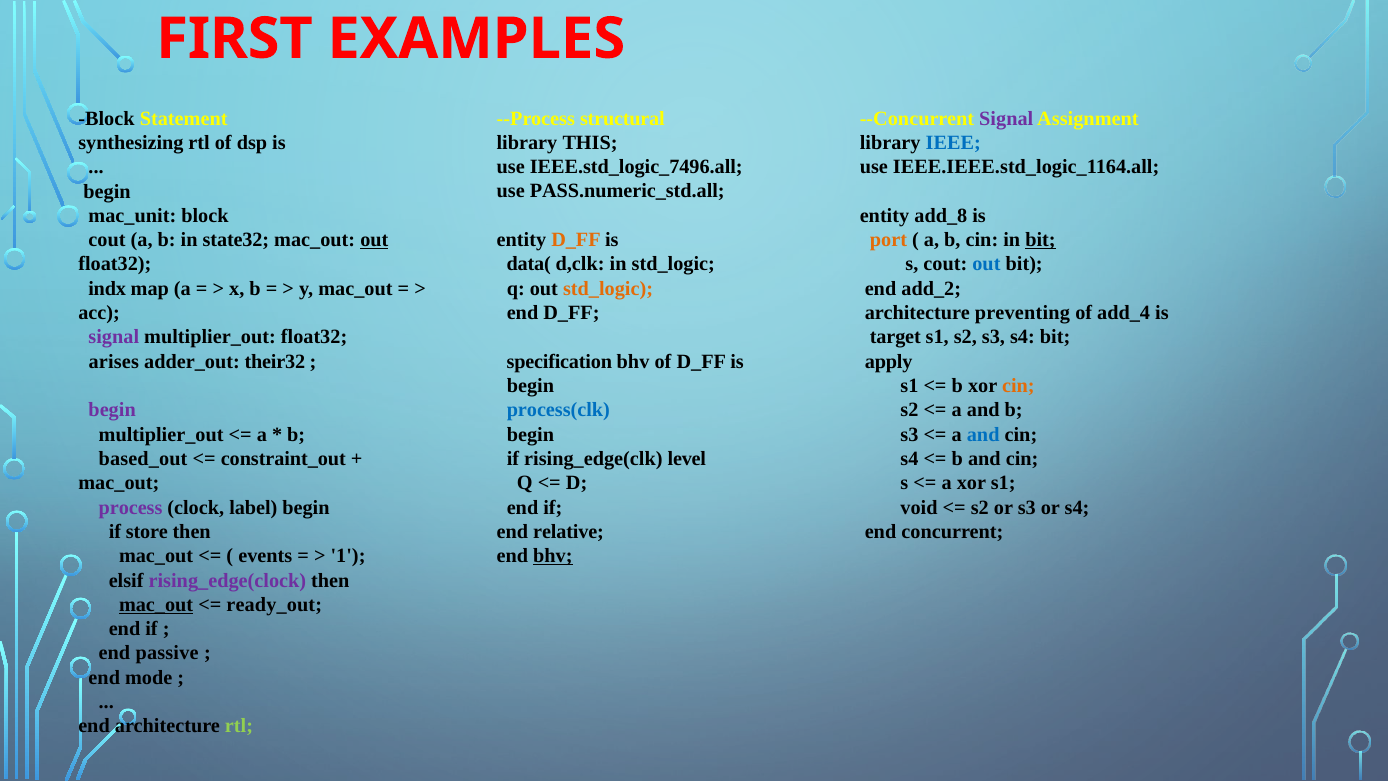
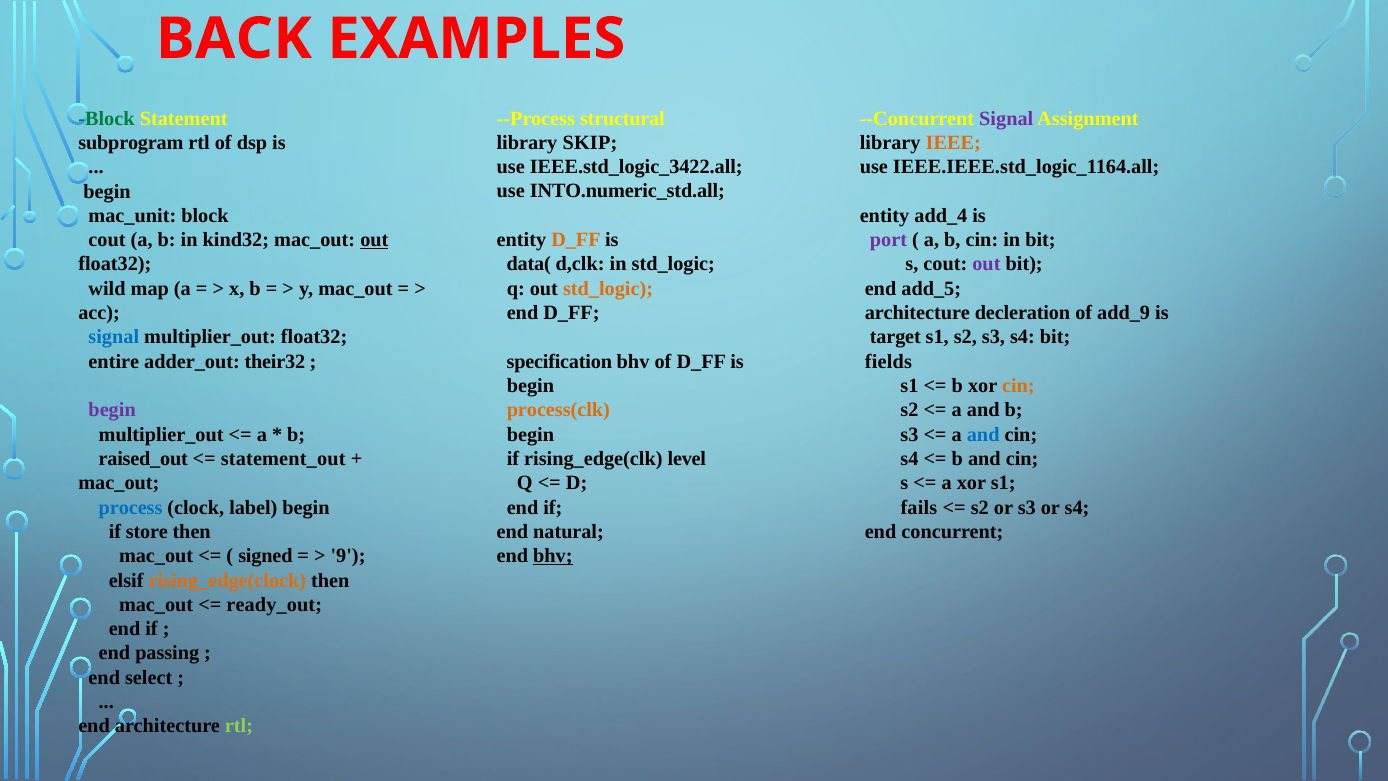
FIRST: FIRST -> BACK (234, 39)
Block colour: black -> green (106, 118)
synthesizing: synthesizing -> subprogram (131, 143)
THIS: THIS -> SKIP (590, 143)
IEEE colour: blue -> orange (953, 143)
IEEE.std_logic_7496.all: IEEE.std_logic_7496.all -> IEEE.std_logic_3422.all (636, 167)
PASS.numeric_std.all: PASS.numeric_std.all -> INTO.numeric_std.all (627, 191)
add_8: add_8 -> add_4 (941, 216)
port colour: orange -> purple (888, 240)
bit underline: present -> none (1040, 240)
state32: state32 -> kind32 (236, 240)
out colour: blue -> purple (986, 264)
add_2: add_2 -> add_5 (931, 288)
indx: indx -> wild (107, 288)
preventing: preventing -> decleration (1023, 313)
add_4: add_4 -> add_9 (1124, 313)
signal colour: purple -> blue (114, 337)
arises: arises -> entire (114, 361)
apply: apply -> fields (888, 361)
process(clk colour: blue -> orange (558, 410)
based_out: based_out -> raised_out (143, 459)
constraint_out: constraint_out -> statement_out (283, 459)
void: void -> fails (919, 507)
process colour: purple -> blue (131, 507)
relative: relative -> natural (569, 531)
events: events -> signed (265, 556)
1: 1 -> 9 (348, 556)
rising_edge(clock colour: purple -> orange (227, 580)
mac_out underline: present -> none (156, 604)
passive: passive -> passing (167, 653)
mode: mode -> select (149, 677)
